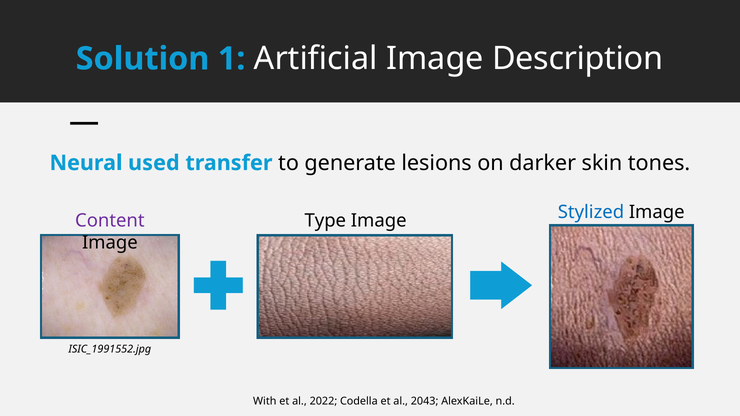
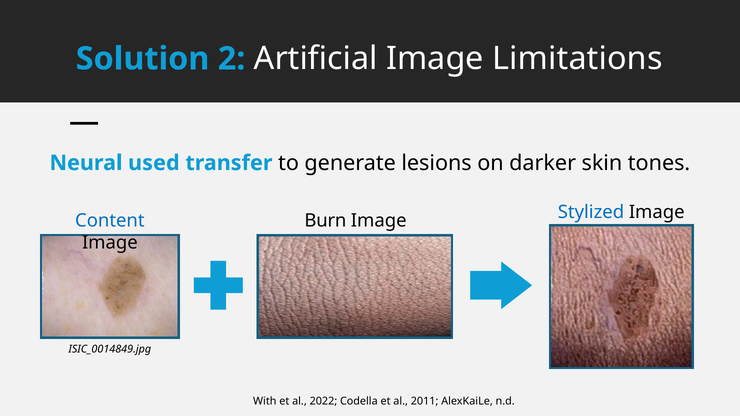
1: 1 -> 2 (232, 59)
Description: Description -> Limitations (577, 59)
Content colour: purple -> blue (110, 221)
Type: Type -> Burn (325, 221)
ISIC_1991552.jpg: ISIC_1991552.jpg -> ISIC_0014849.jpg (110, 349)
2043: 2043 -> 2011 (425, 401)
